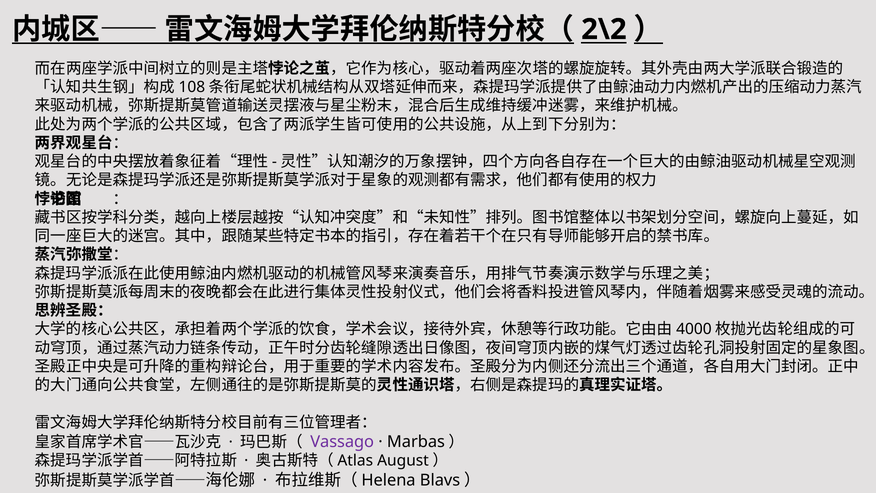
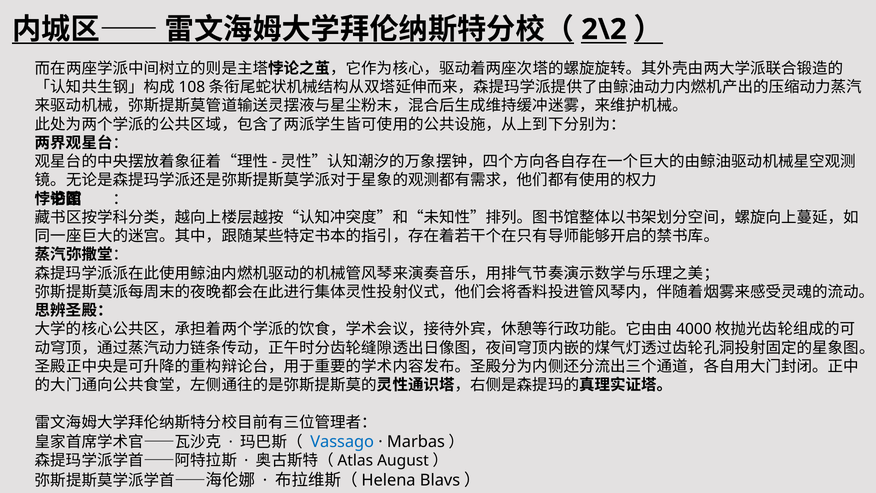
Vassago colour: purple -> blue (342, 442)
